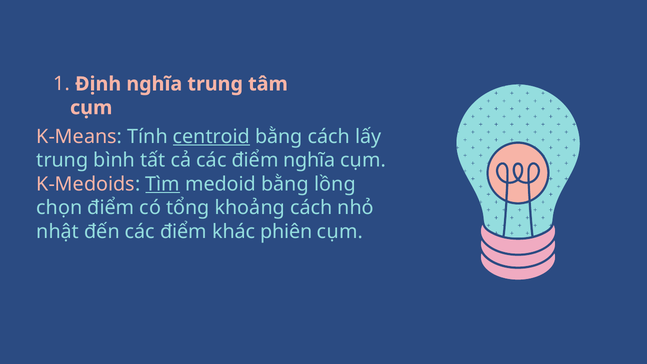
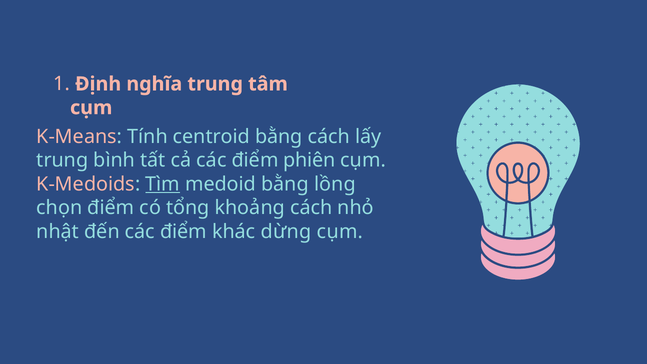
centroid underline: present -> none (211, 137)
điểm nghĩa: nghĩa -> phiên (309, 160)
phiên: phiên -> dừng (286, 232)
